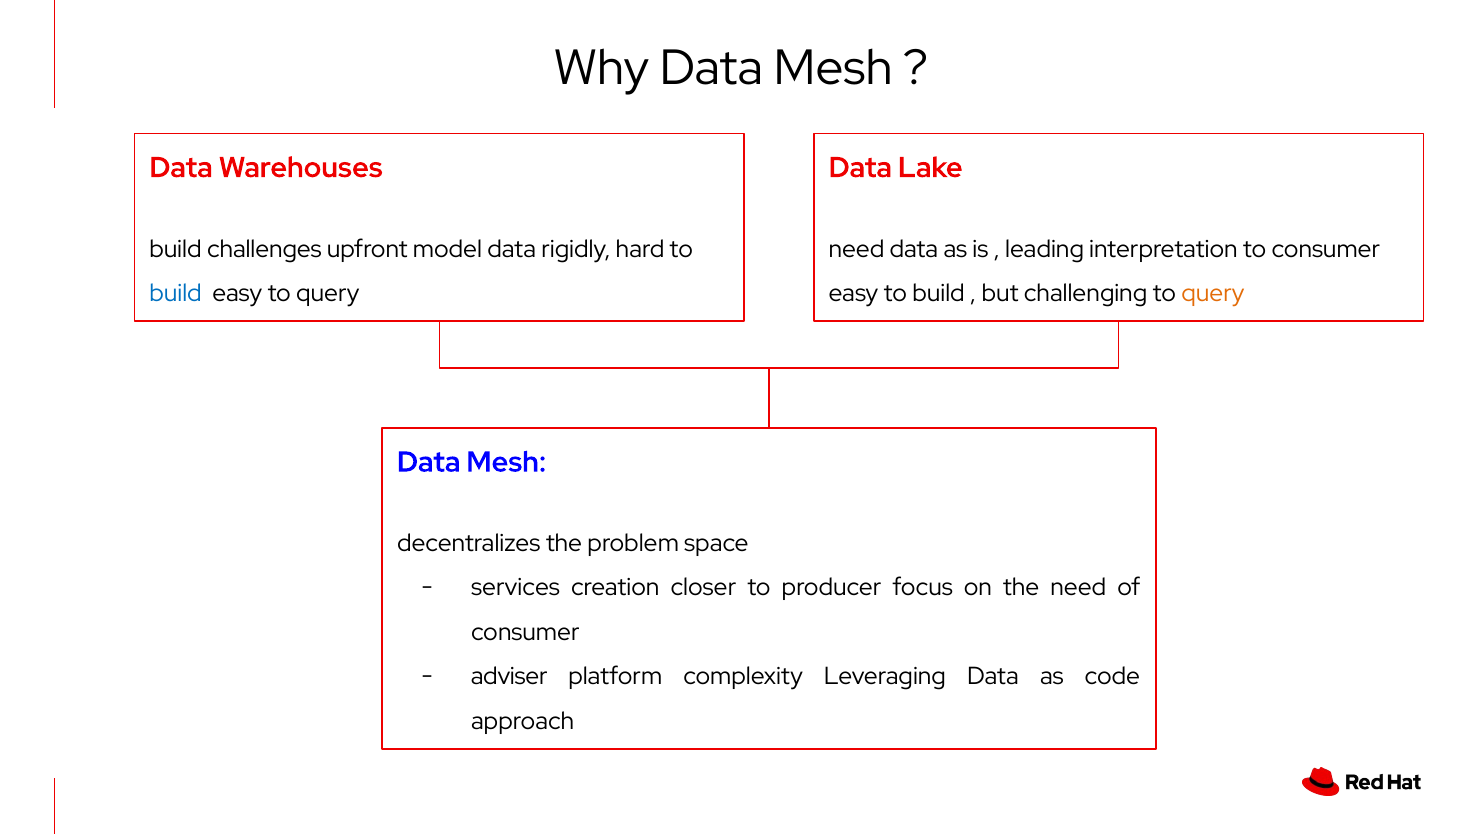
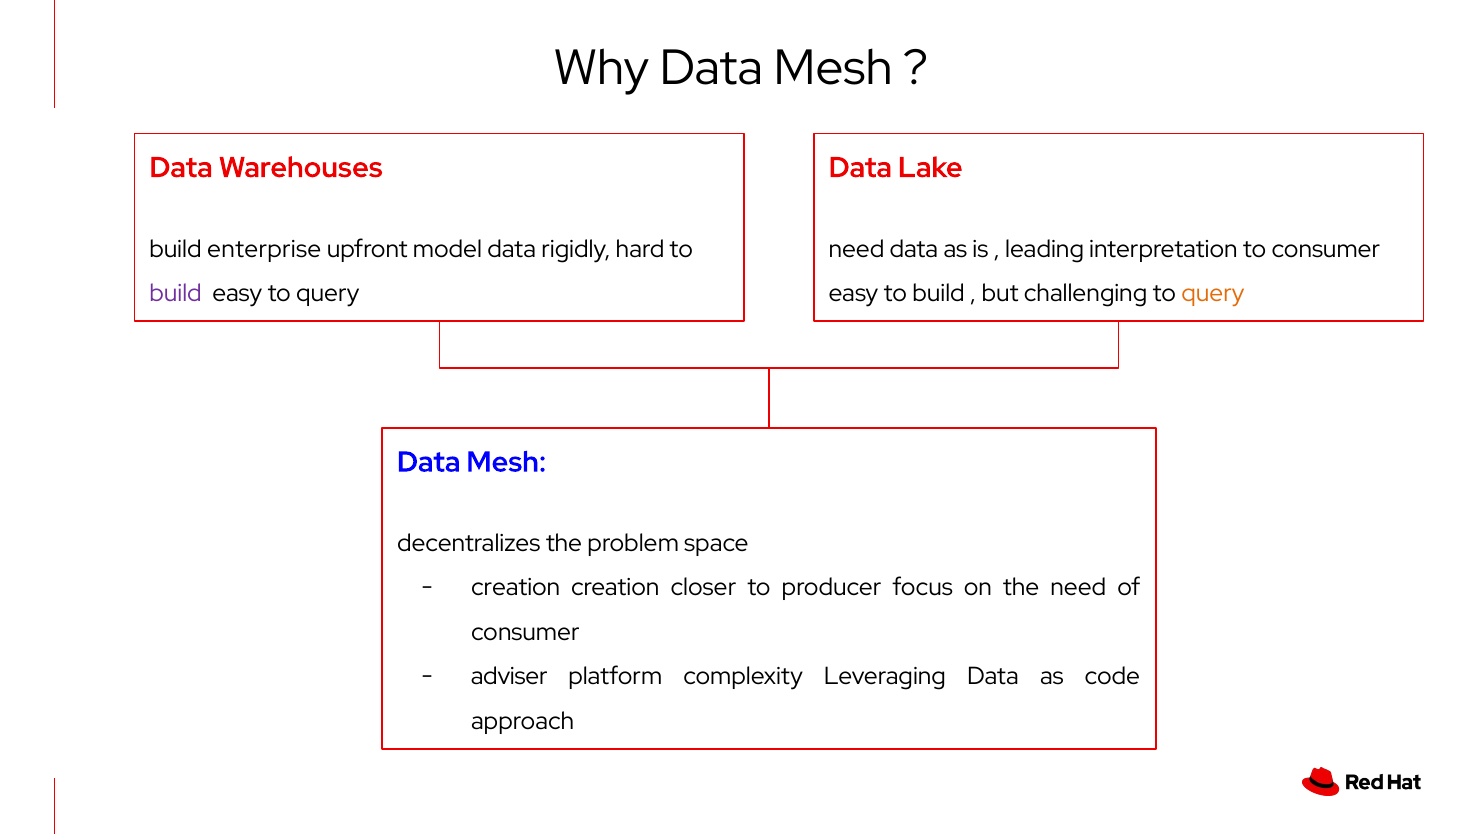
challenges: challenges -> enterprise (264, 249)
build colour: blue -> purple (176, 293)
services: services -> creation (516, 588)
